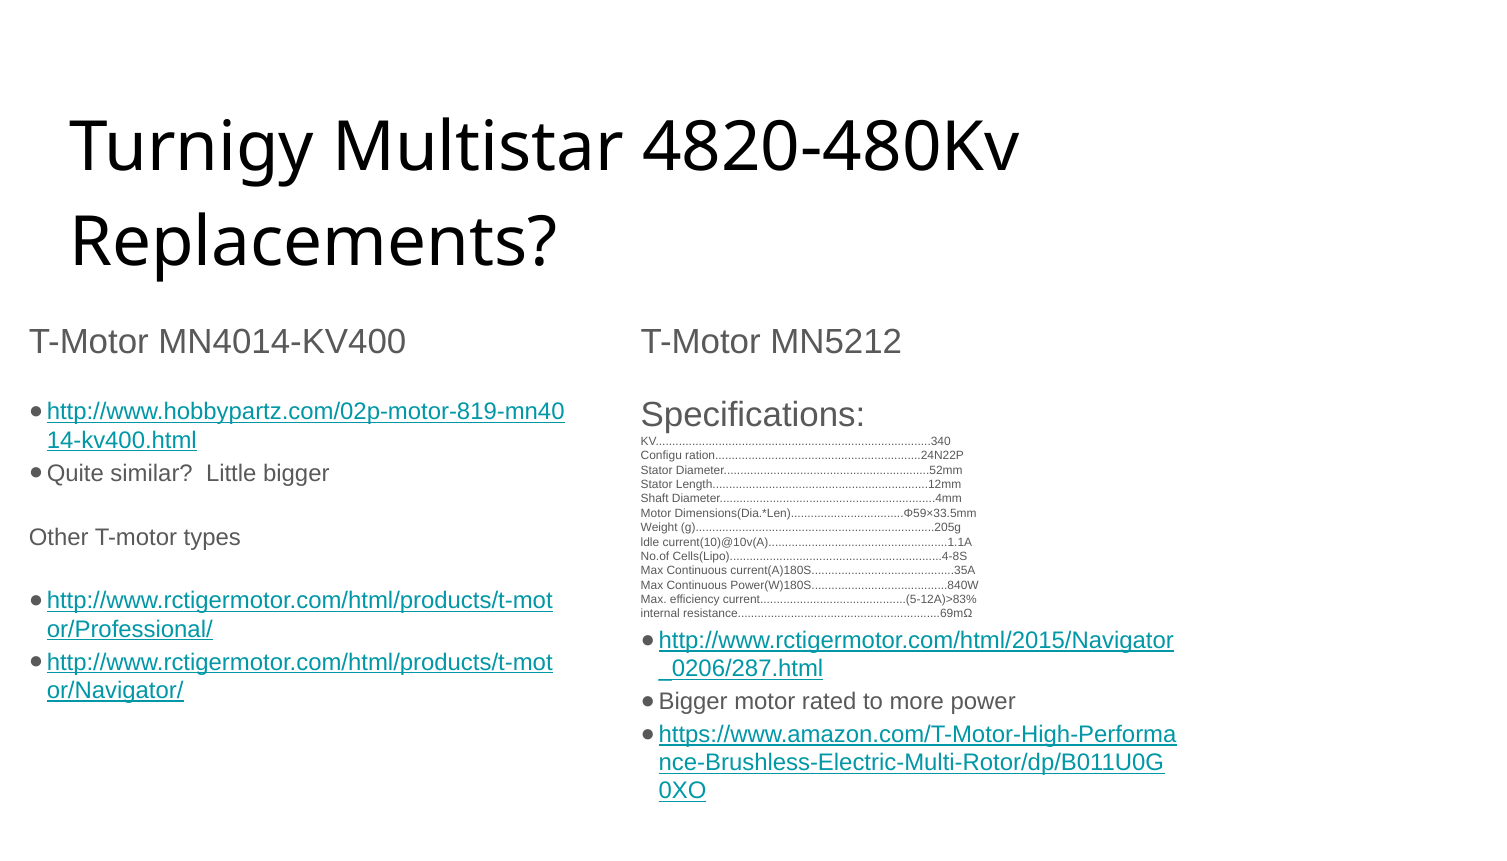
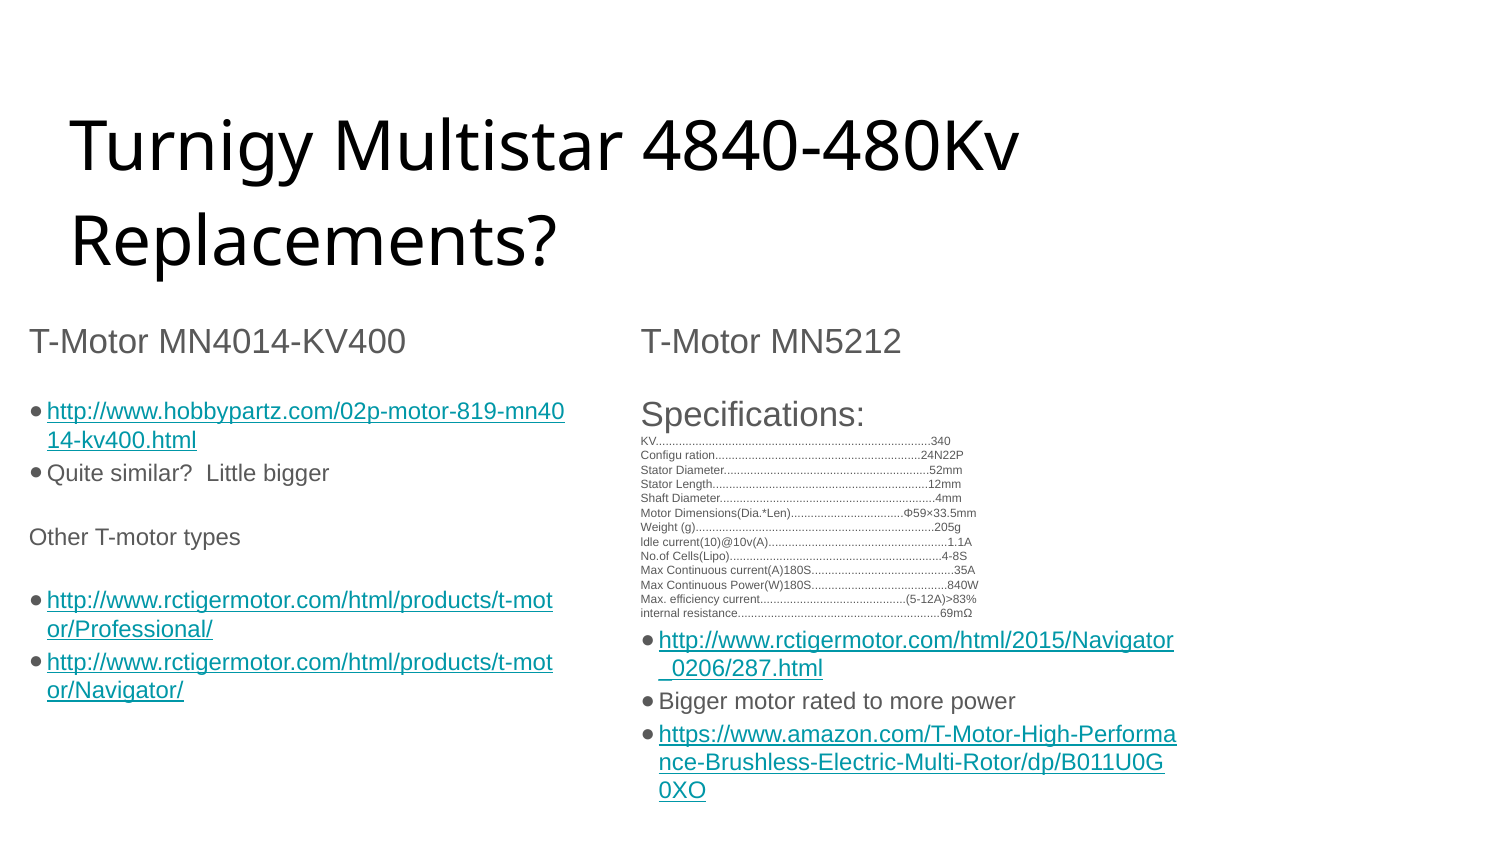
4820-480Kv: 4820-480Kv -> 4840-480Kv (831, 147)
